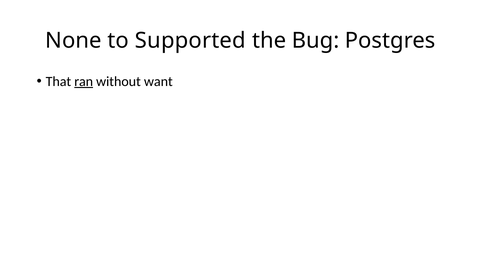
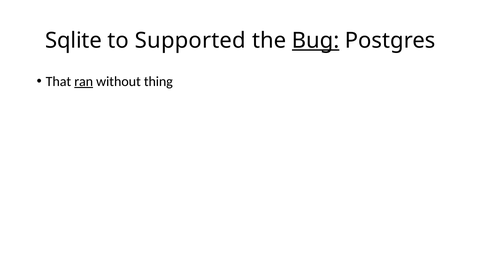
None: None -> Sqlite (74, 40)
Bug underline: none -> present (316, 40)
want: want -> thing (158, 81)
